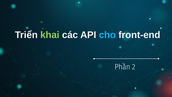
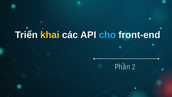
khai colour: light green -> yellow (50, 35)
